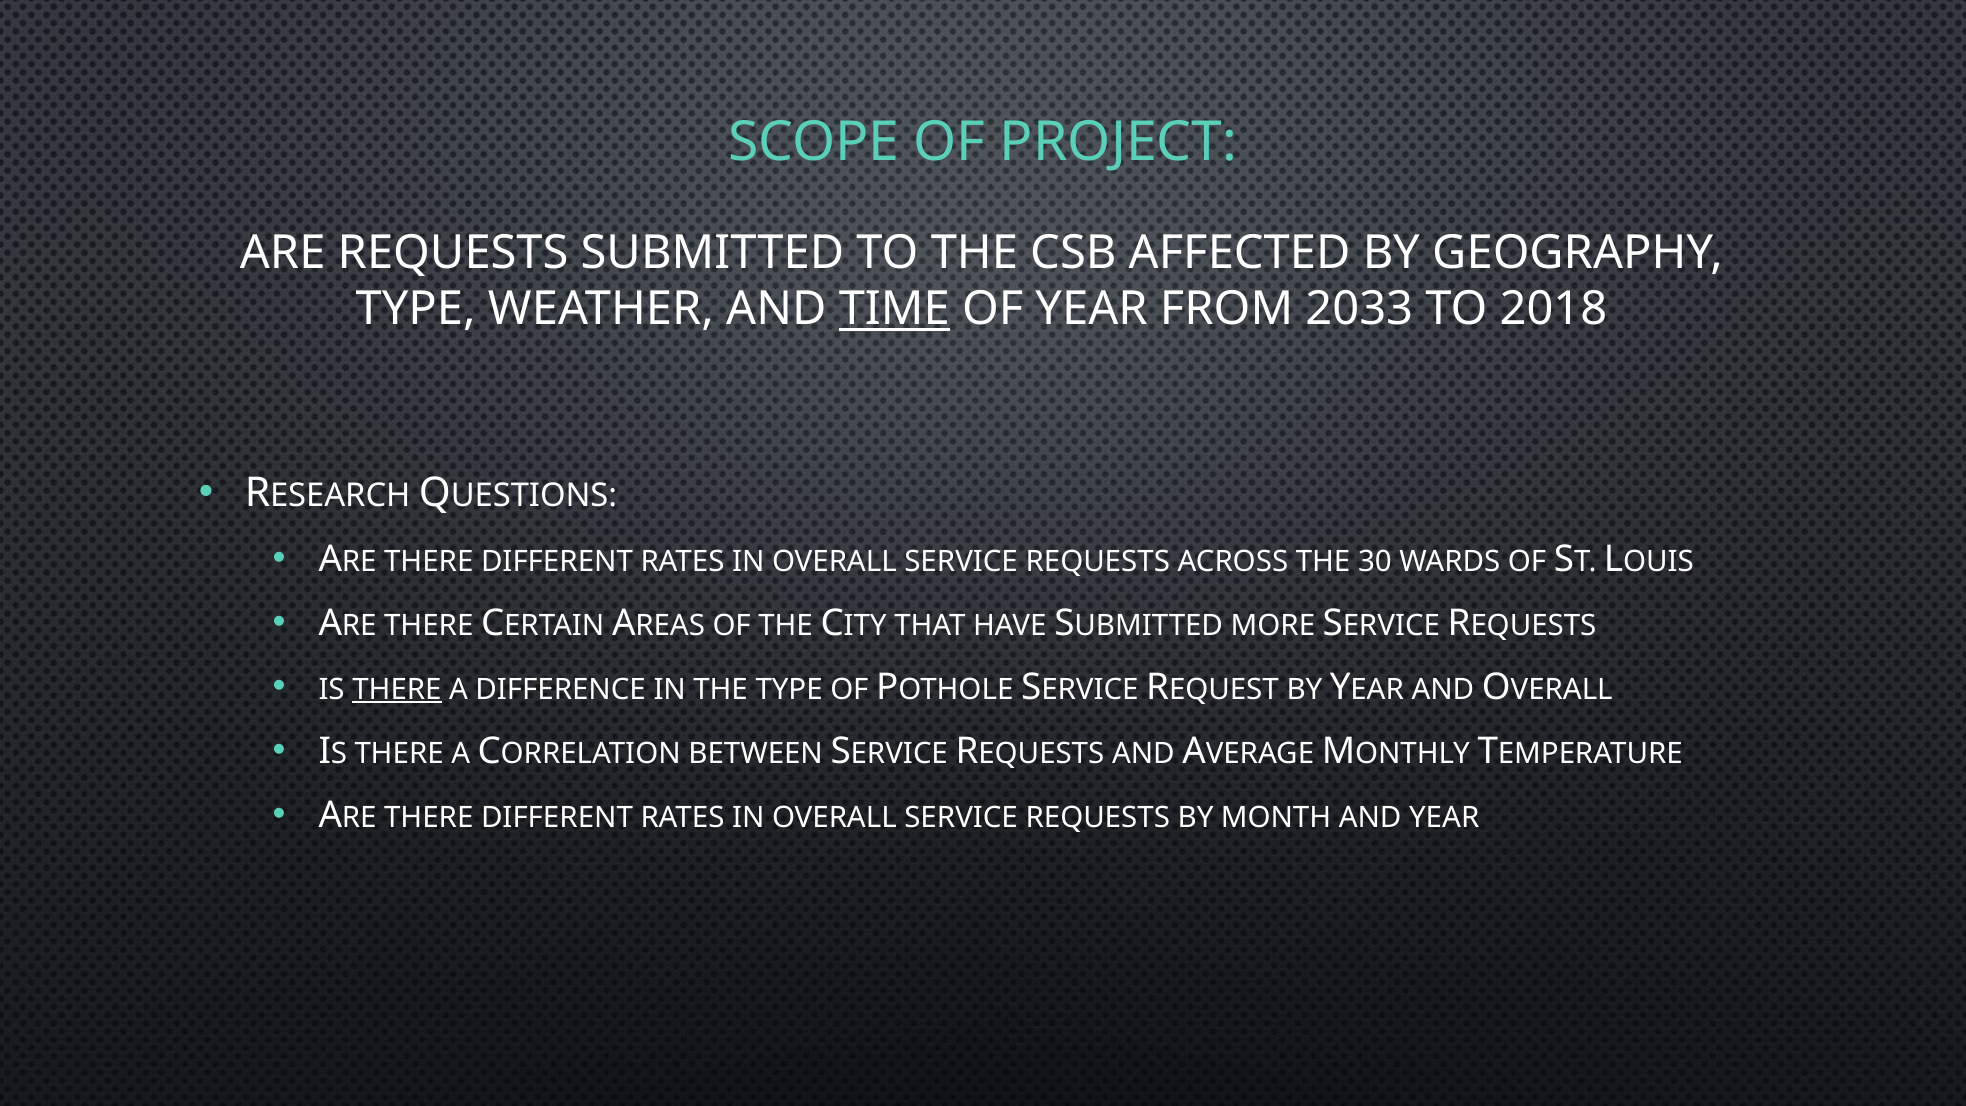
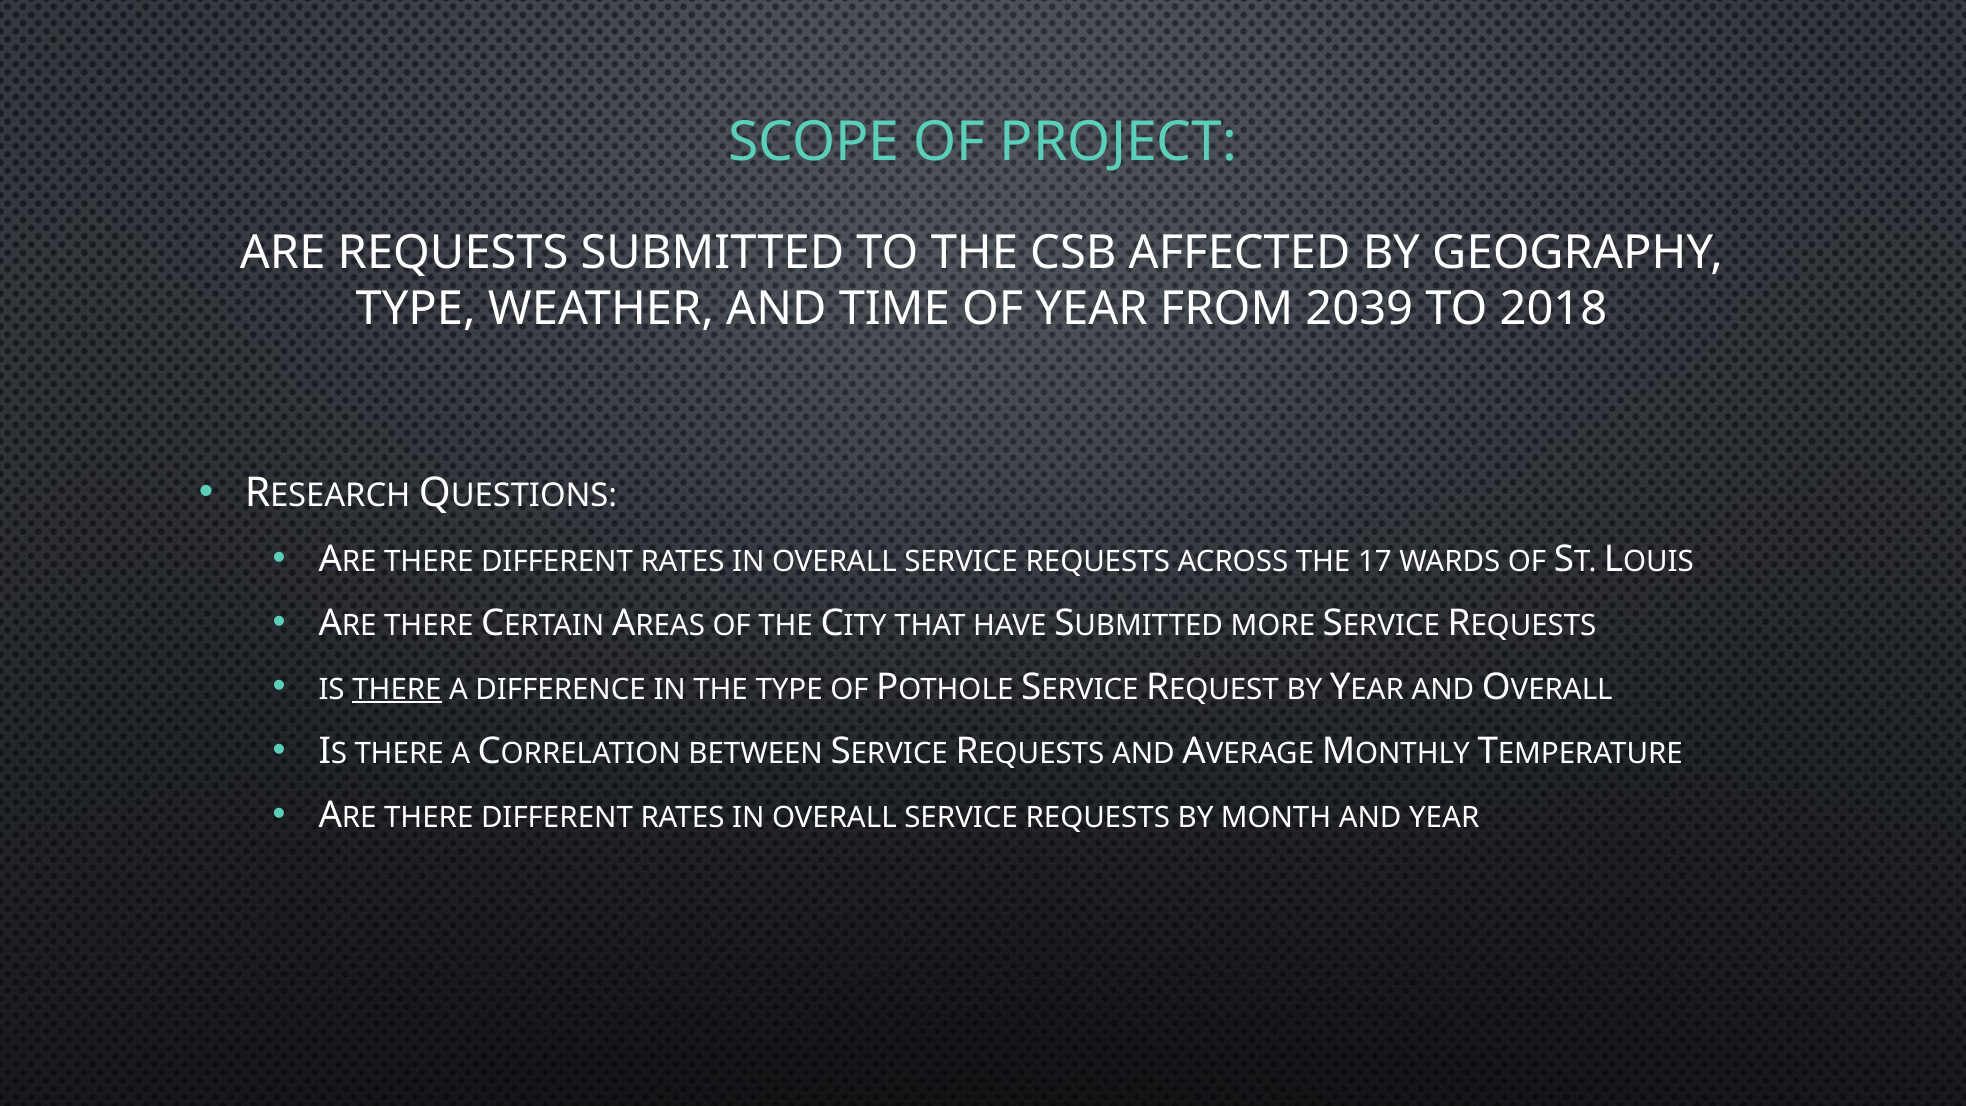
TIME underline: present -> none (894, 309)
2033: 2033 -> 2039 (1359, 309)
30: 30 -> 17 (1375, 562)
